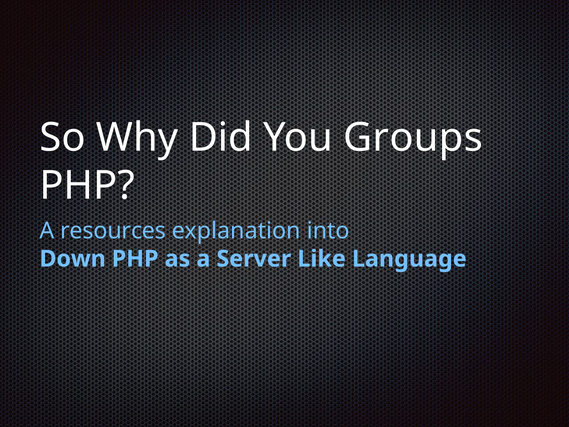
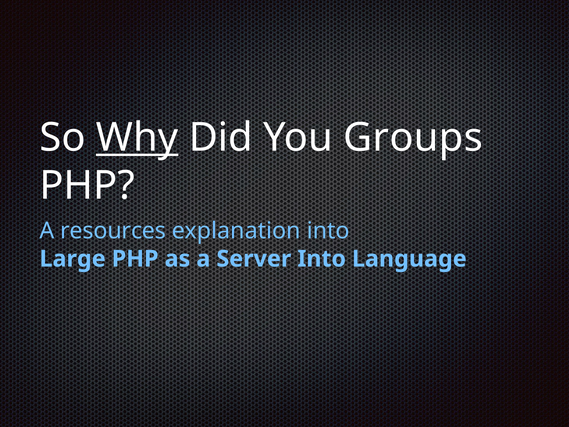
Why underline: none -> present (137, 137)
Down: Down -> Large (73, 259)
Server Like: Like -> Into (322, 259)
